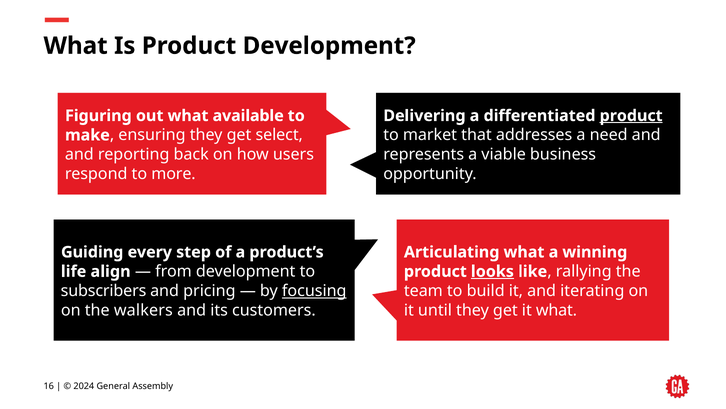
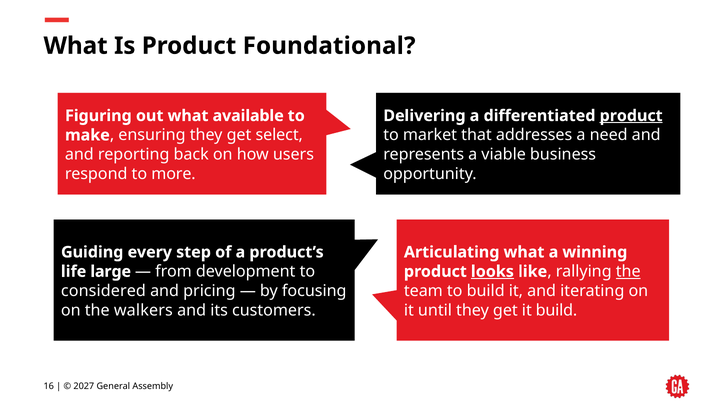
Product Development: Development -> Foundational (329, 46)
align: align -> large (111, 271)
the underline: none -> present (628, 271)
subscribers: subscribers -> considered (103, 290)
focusing underline: present -> none (314, 290)
it what: what -> build (556, 310)
2024: 2024 -> 2027 (84, 386)
